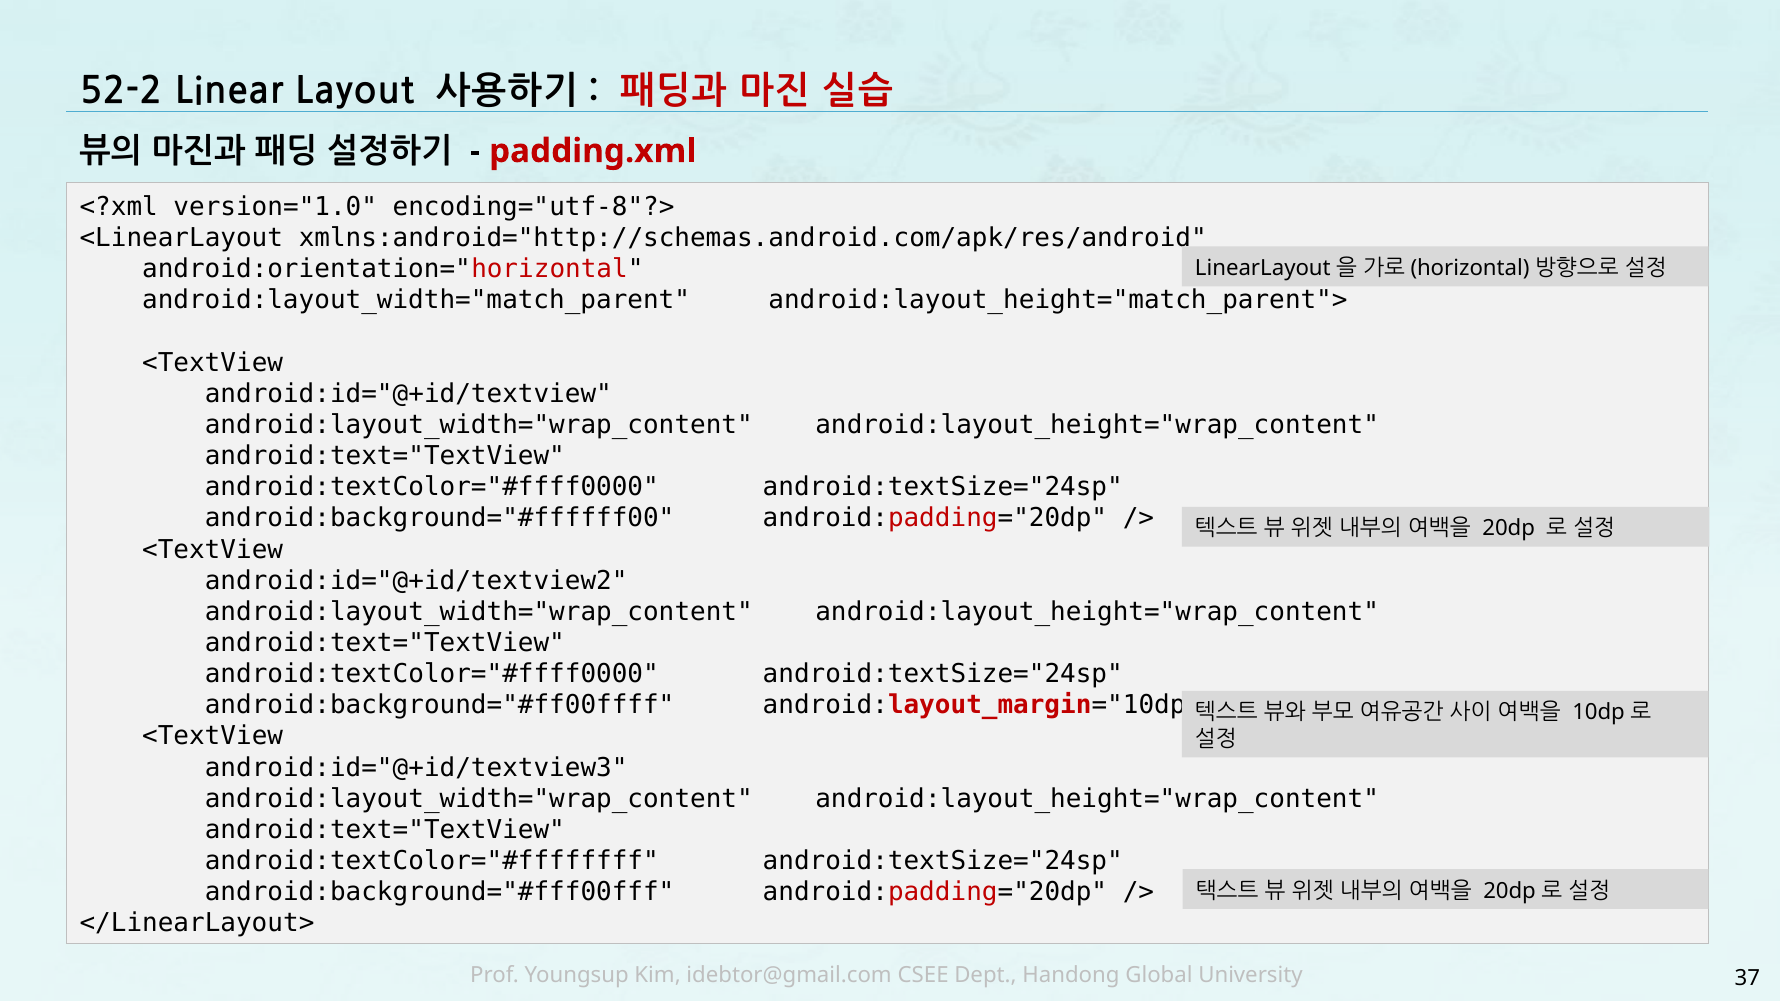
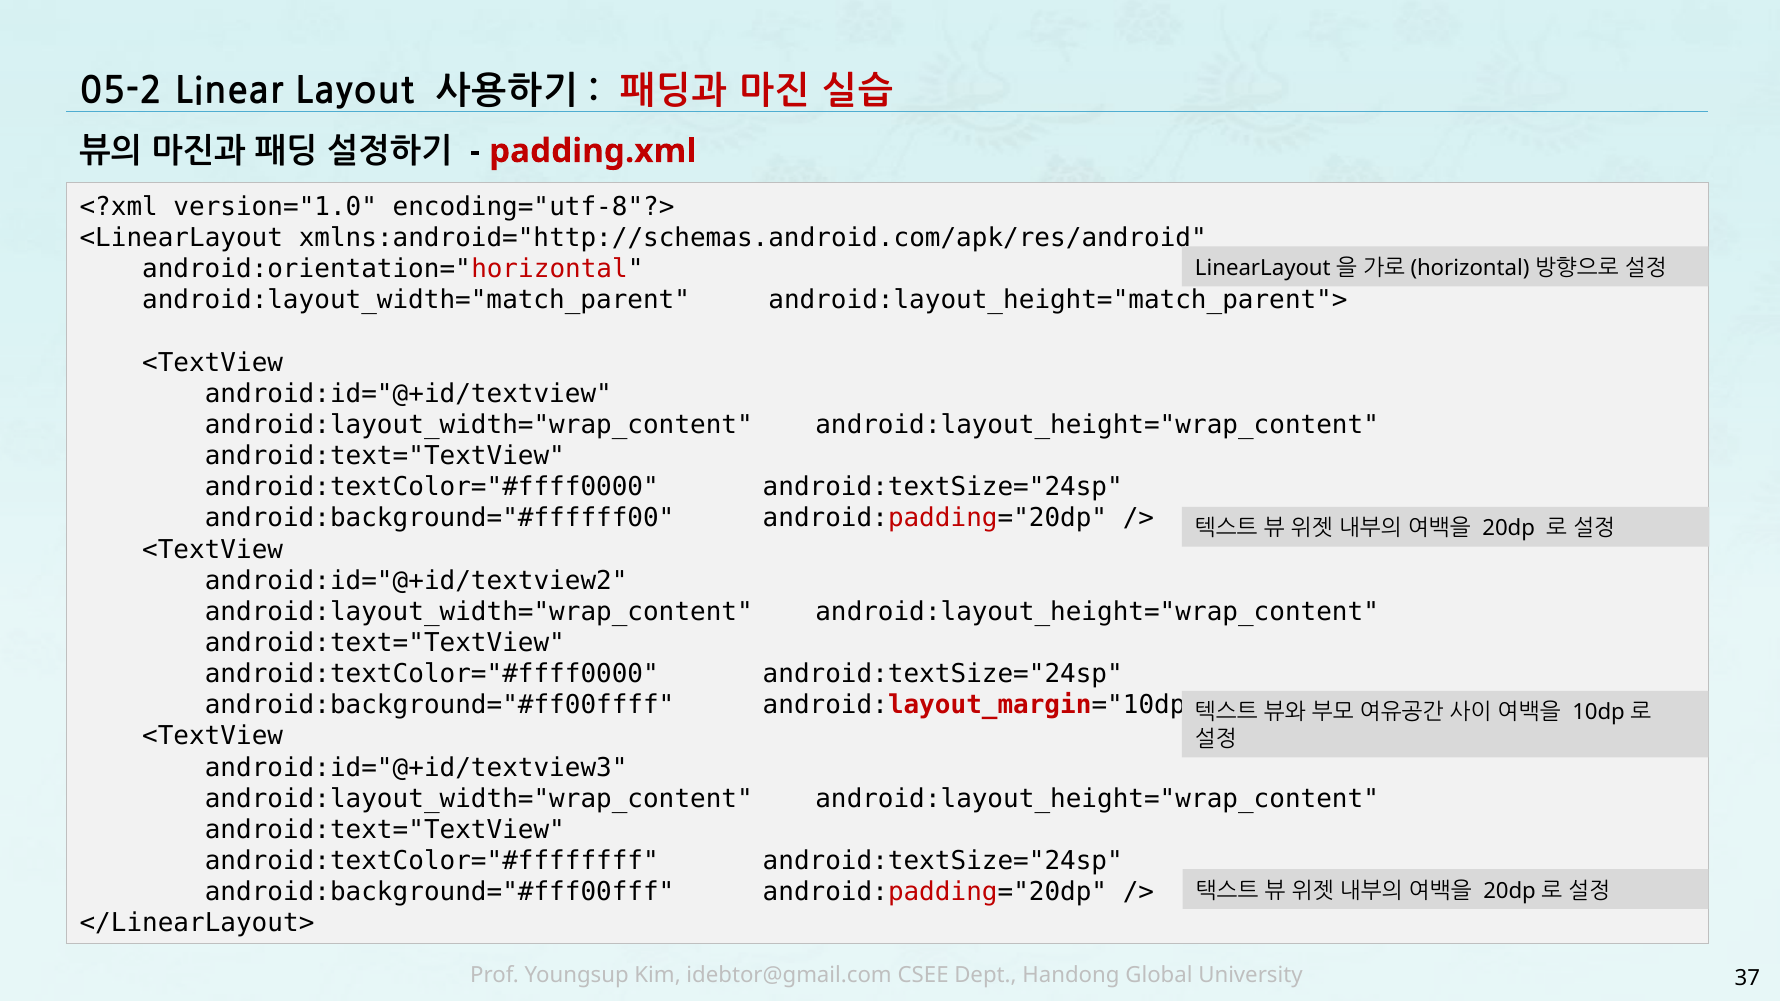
52-2: 52-2 -> 05-2 (121, 91)
